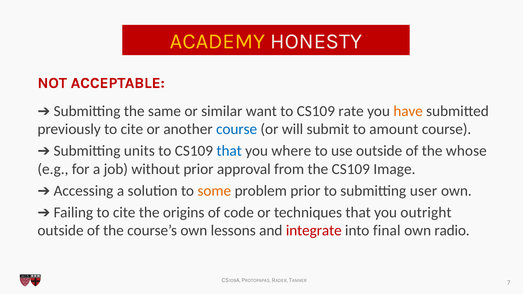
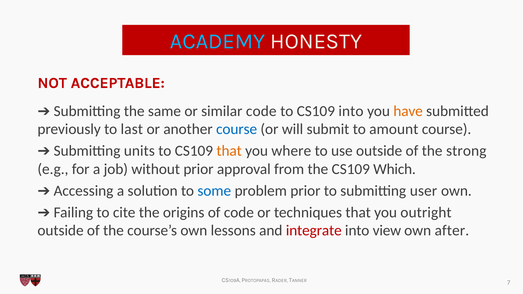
ACADEMY colour: yellow -> light blue (218, 41)
similar want: want -> code (261, 111)
CS109 rate: rate -> into (351, 111)
previously to cite: cite -> last (132, 129)
that colour: blue -> orange (229, 151)
whose: whose -> strong (466, 151)
Image: Image -> Which (395, 169)
some colour: orange -> blue (214, 191)
final: final -> view (387, 231)
radio: radio -> after (452, 231)
